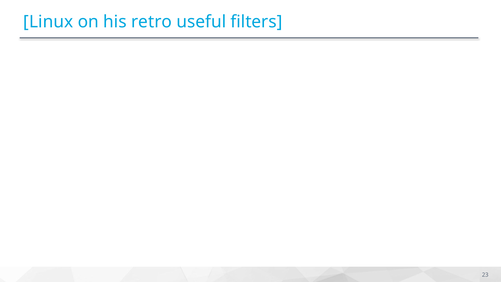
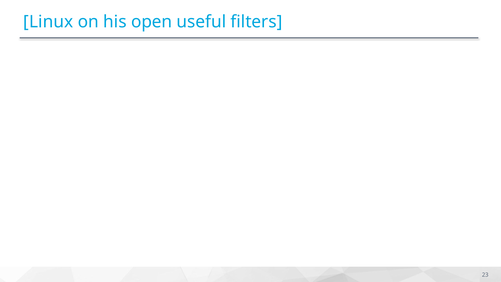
retro: retro -> open (152, 22)
